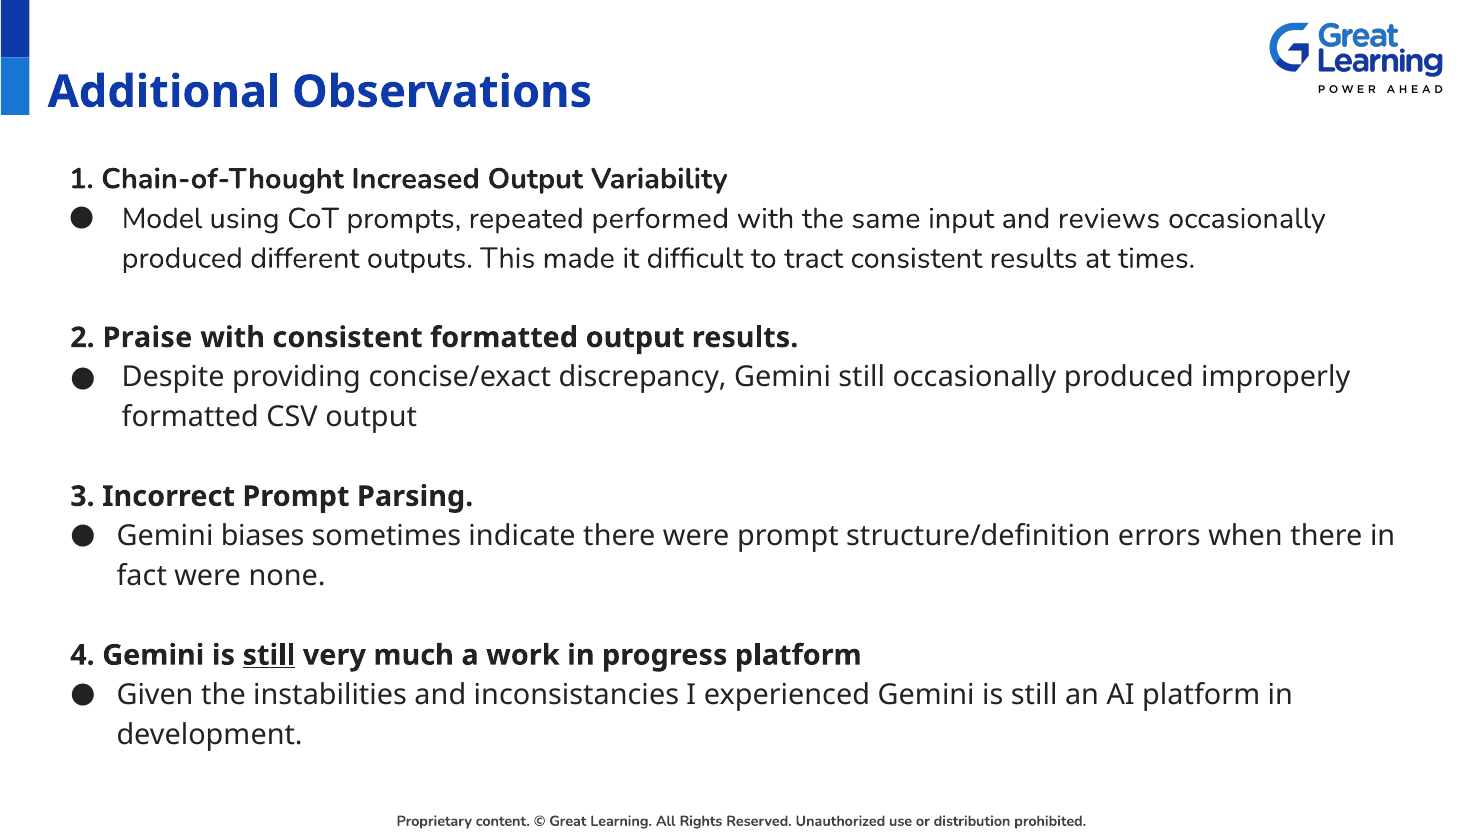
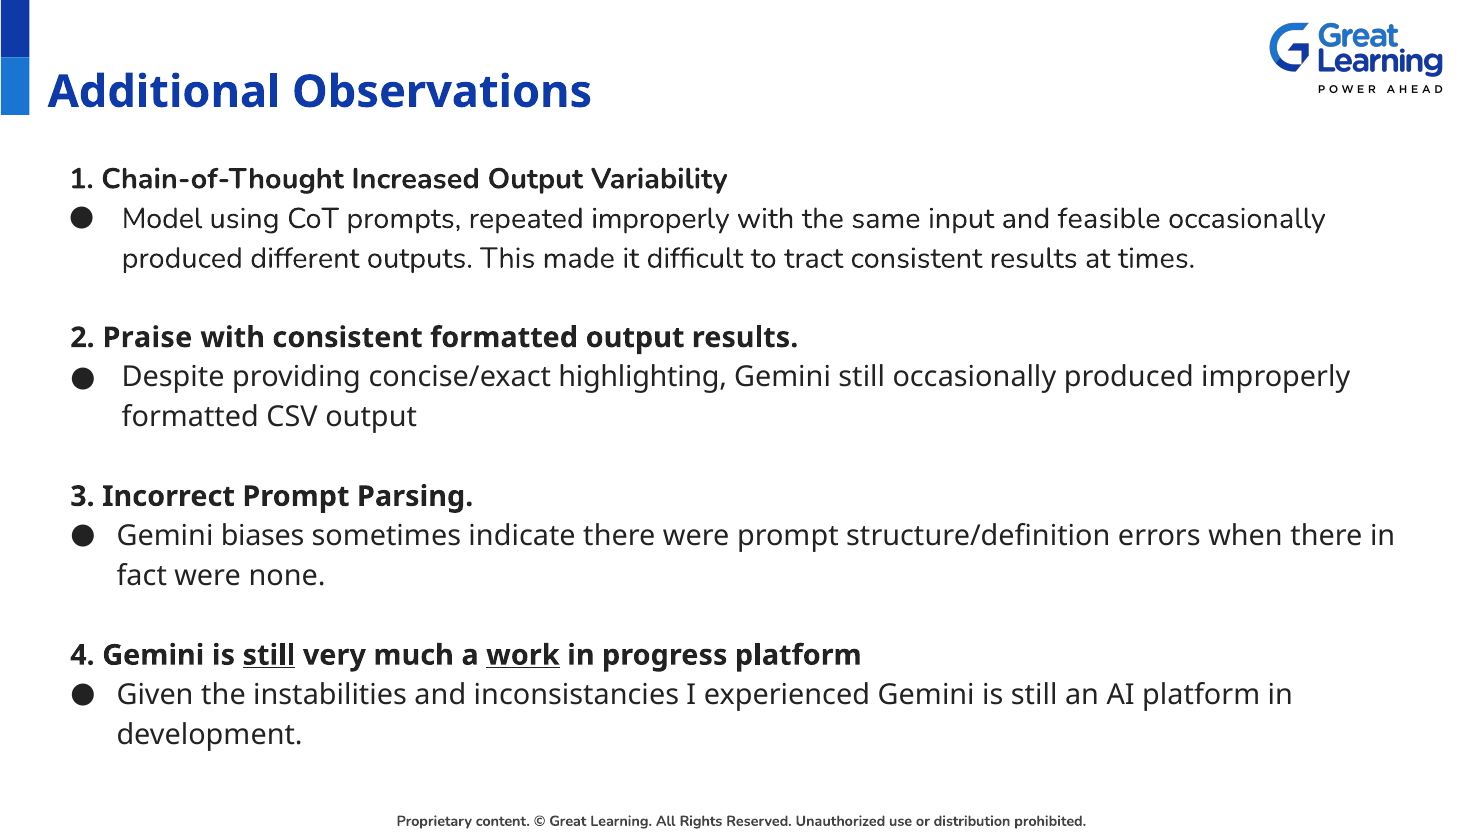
repeated performed: performed -> improperly (660, 219)
reviews: reviews -> feasible (1109, 219)
discrepancy: discrepancy -> highlighting (643, 377)
work underline: none -> present (523, 655)
